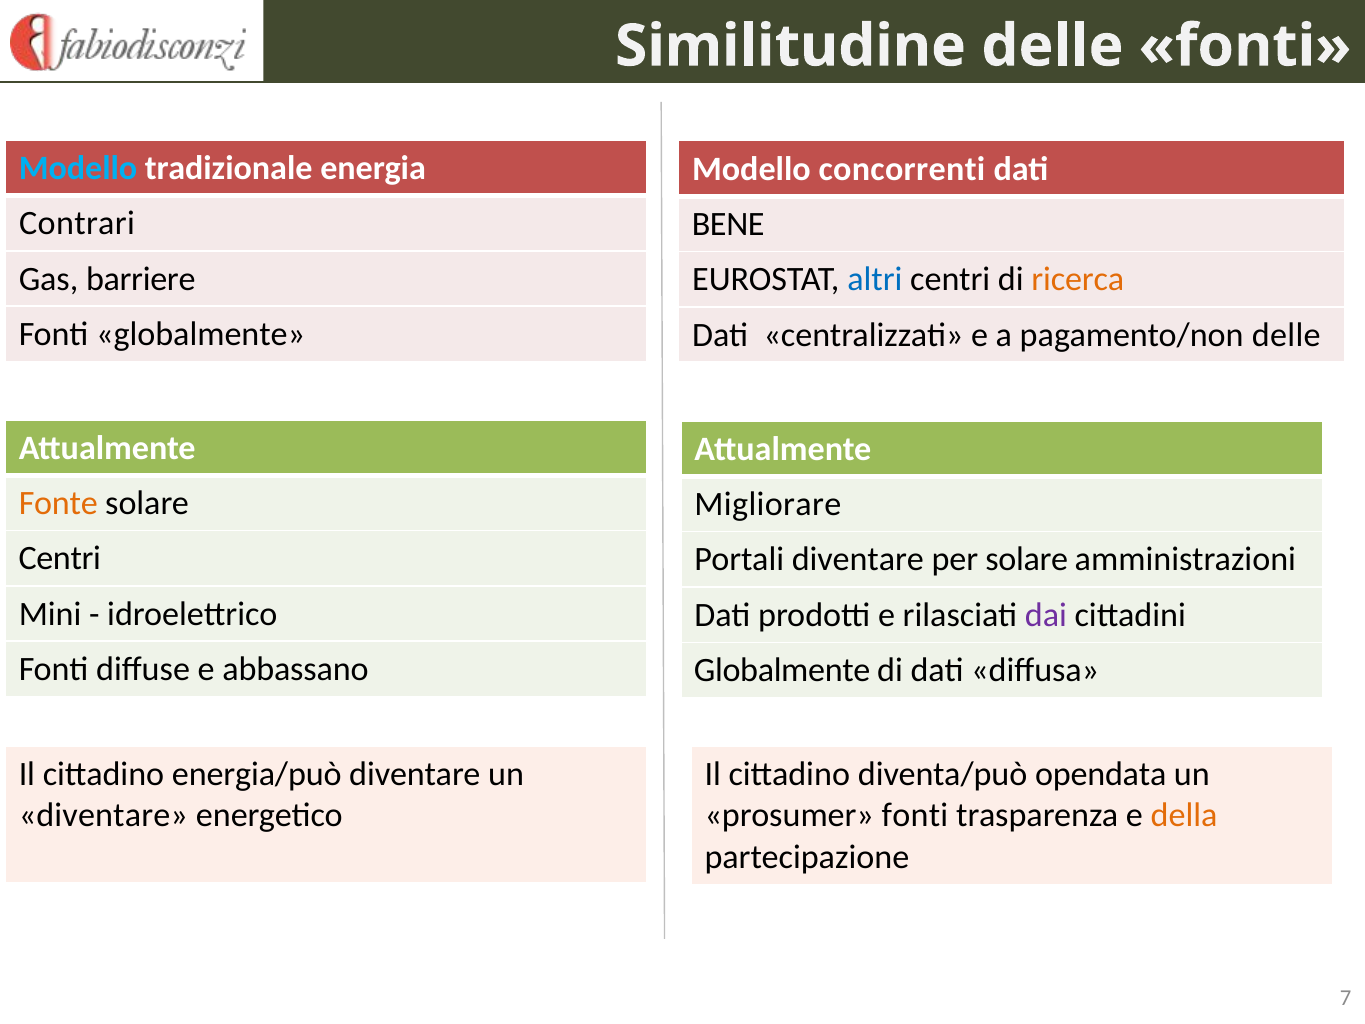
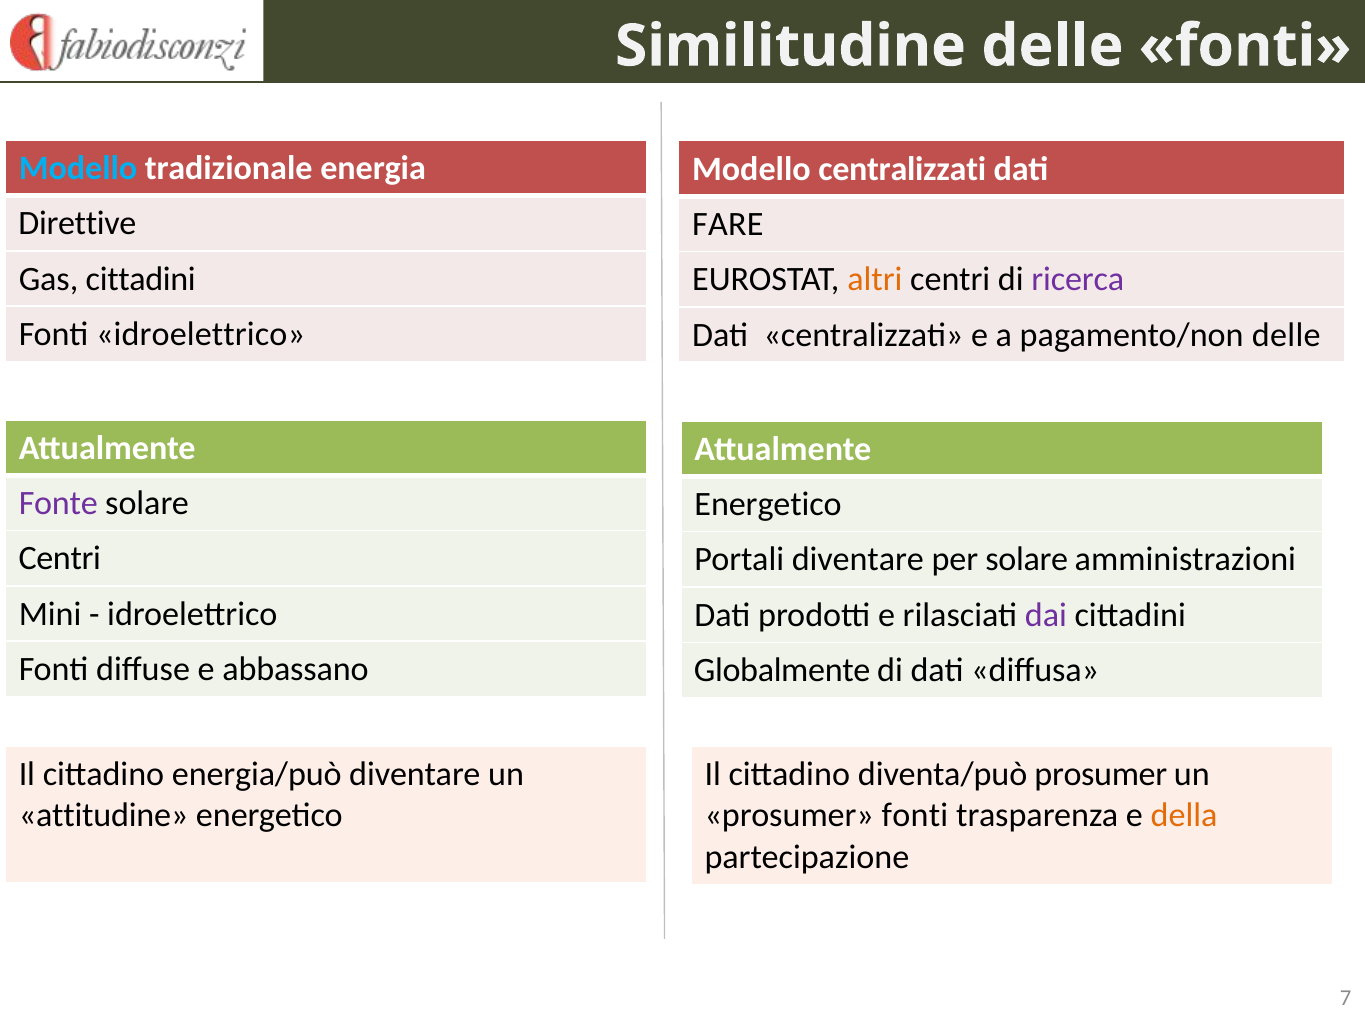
Modello concorrenti: concorrenti -> centralizzati (902, 169)
Contrari: Contrari -> Direttive (77, 223)
BENE: BENE -> FARE (728, 224)
Gas barriere: barriere -> cittadini (141, 279)
altri colour: blue -> orange (875, 279)
ricerca colour: orange -> purple (1078, 279)
Fonti globalmente: globalmente -> idroelettrico (201, 334)
Fonte colour: orange -> purple (58, 503)
Migliorare: Migliorare -> Energetico (768, 504)
diventa/può opendata: opendata -> prosumer (1101, 774)
diventare: diventare -> attitudine (104, 815)
